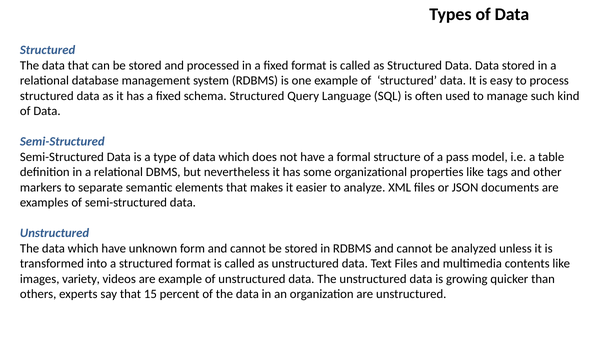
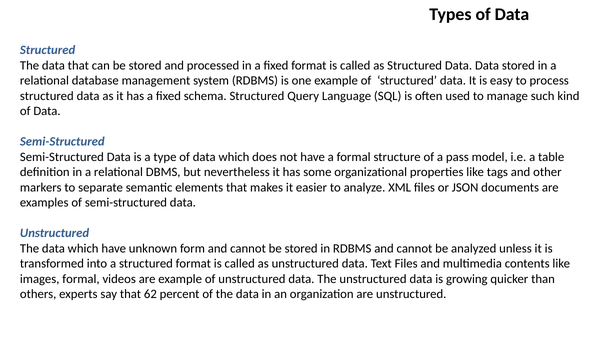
images variety: variety -> formal (81, 279)
15: 15 -> 62 (150, 294)
